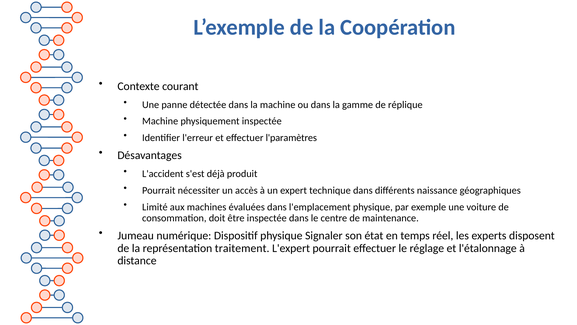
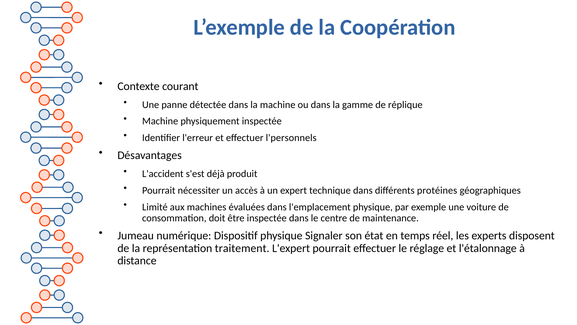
l'paramètres: l'paramètres -> l'personnels (291, 138)
naissance: naissance -> protéines (437, 190)
